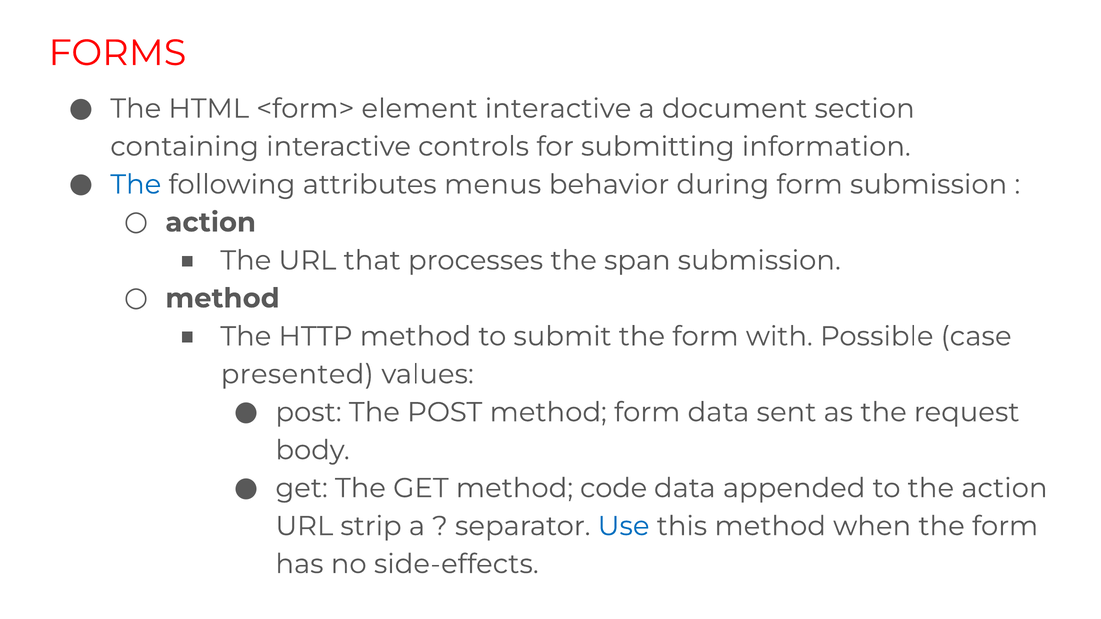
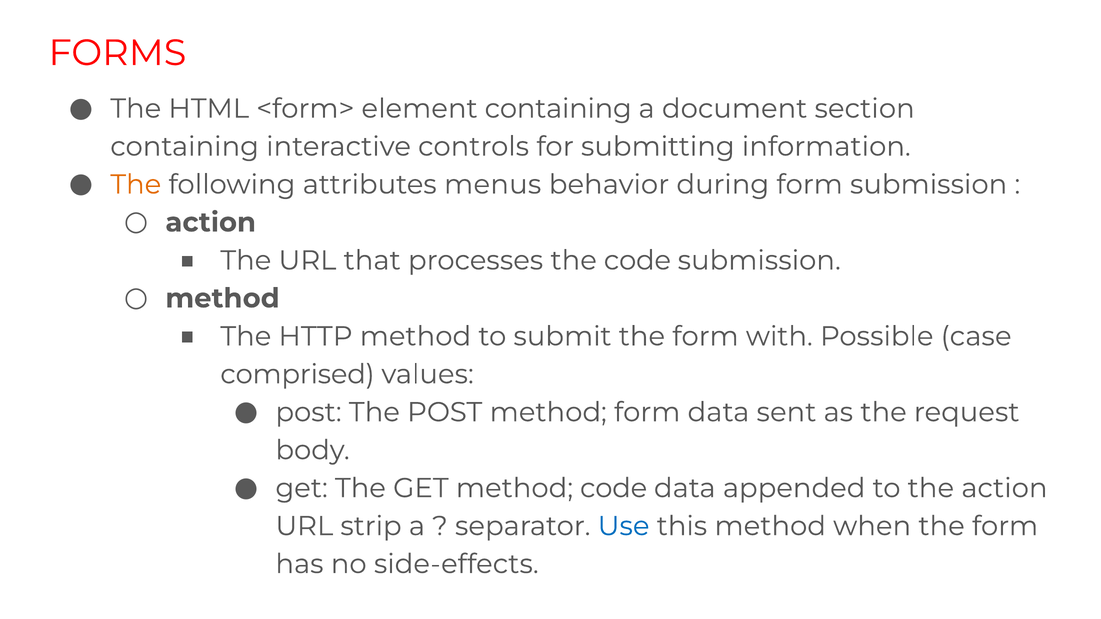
element interactive: interactive -> containing (558, 109)
The colour: blue -> orange (136, 185)
the span: span -> code (637, 261)
presented: presented -> comprised (297, 374)
